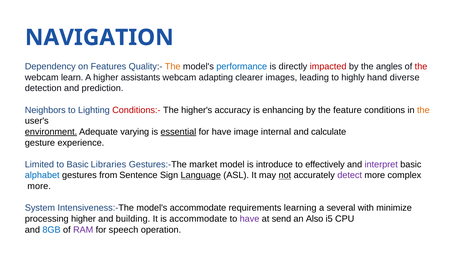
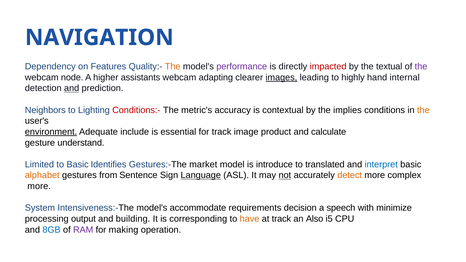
performance colour: blue -> purple (242, 67)
angles: angles -> textual (389, 67)
the colour: red -> purple (421, 67)
learn: learn -> node (72, 77)
images underline: none -> present (281, 77)
diverse: diverse -> internal (405, 77)
and underline: none -> present (72, 88)
higher's: higher's -> metric's (197, 110)
enhancing: enhancing -> contextual (283, 110)
feature: feature -> implies (347, 110)
varying: varying -> include (135, 132)
essential underline: present -> none (178, 132)
for have: have -> track (222, 132)
internal: internal -> product (276, 132)
experience: experience -> understand (81, 143)
Libraries: Libraries -> Identifies (109, 165)
effectively: effectively -> translated (325, 165)
interpret colour: purple -> blue (381, 165)
alphabet colour: blue -> orange (42, 175)
detect colour: purple -> orange (350, 175)
learning: learning -> decision (300, 208)
several: several -> speech (341, 208)
processing higher: higher -> output (83, 219)
is accommodate: accommodate -> corresponding (198, 219)
have colour: purple -> orange (250, 219)
at send: send -> track (281, 219)
speech: speech -> making (124, 230)
